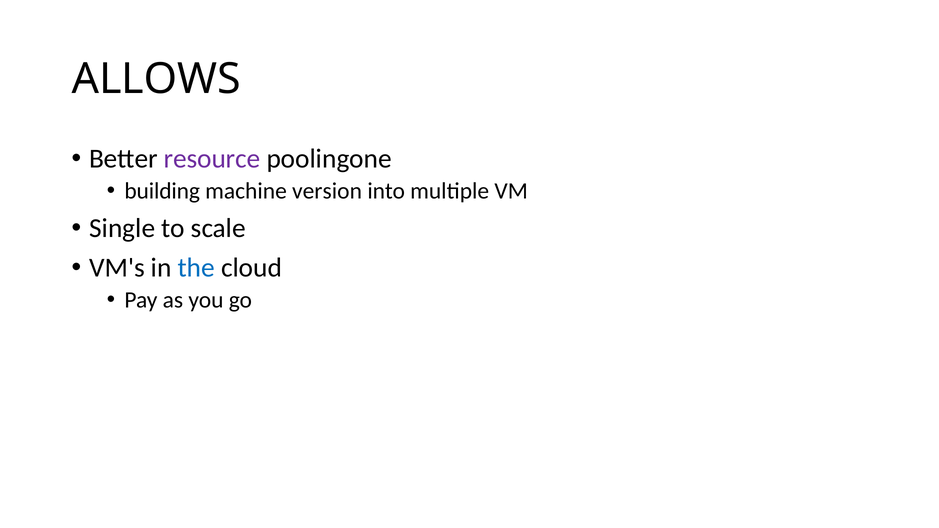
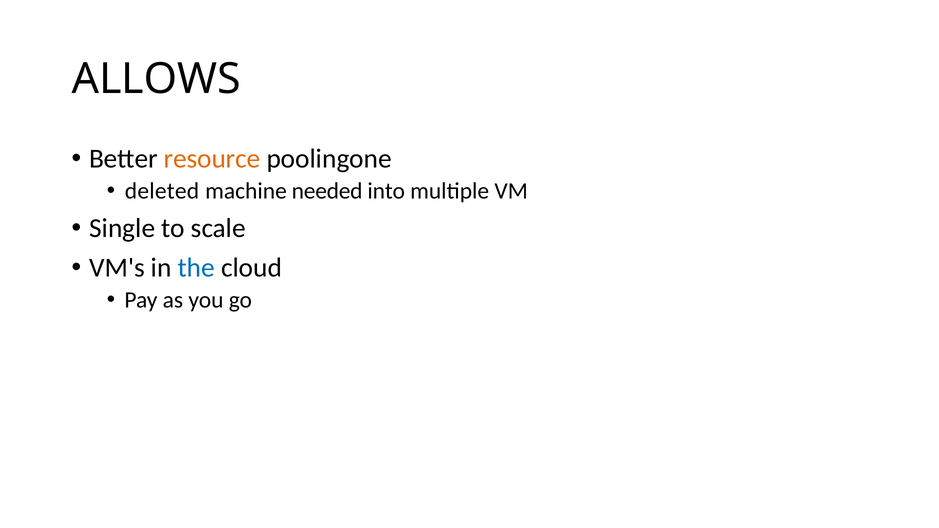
resource colour: purple -> orange (212, 159)
building: building -> deleted (162, 191)
version: version -> needed (327, 191)
